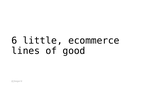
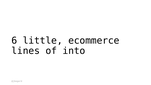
good: good -> into (74, 51)
